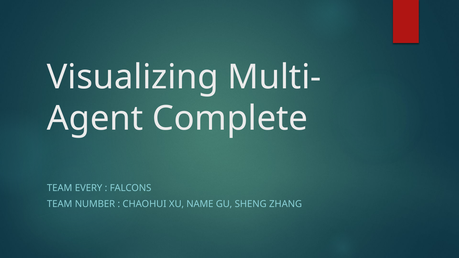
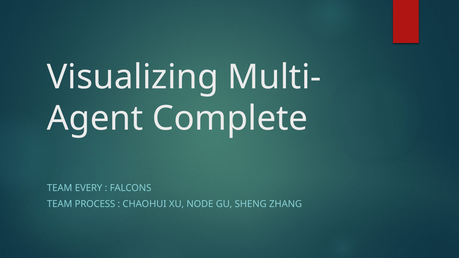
NUMBER: NUMBER -> PROCESS (95, 204)
NAME: NAME -> NODE (200, 204)
